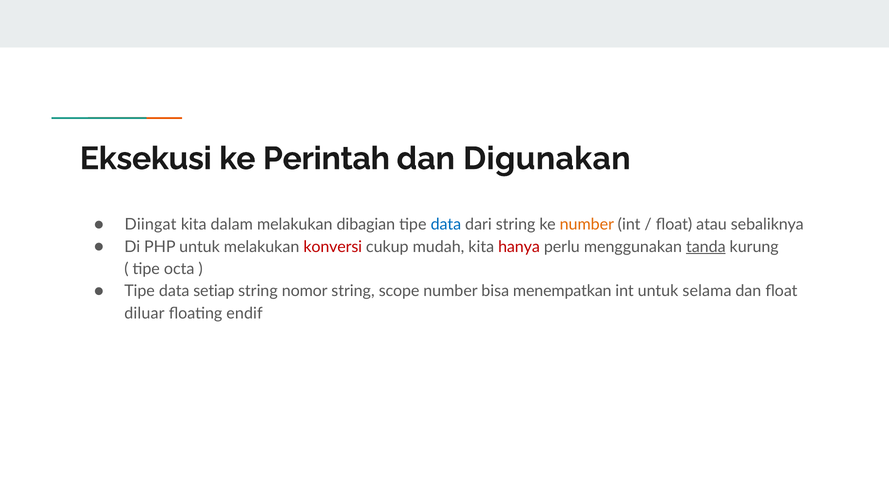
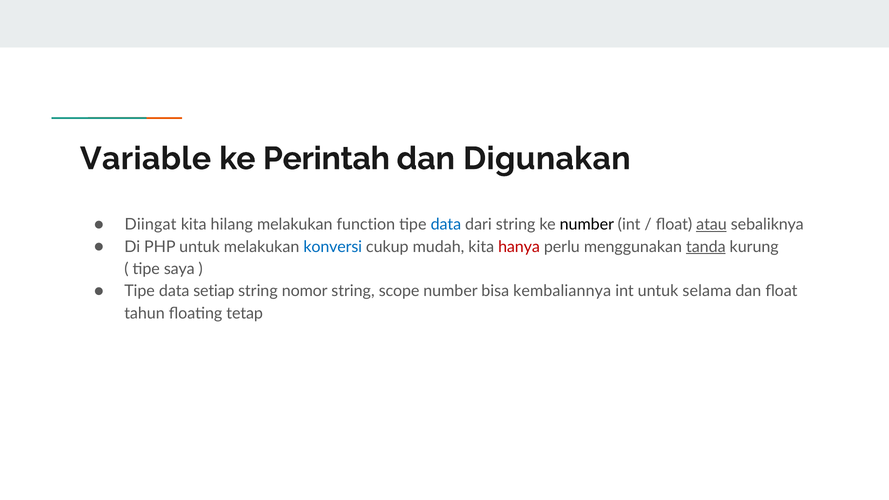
Eksekusi: Eksekusi -> Variable (145, 159)
dalam: dalam -> hilang (232, 225)
dibagian: dibagian -> function (366, 225)
number colour: orange -> black (587, 225)
atau underline: none -> present (711, 225)
konversi colour: red -> blue (333, 247)
octa: octa -> saya (179, 269)
menempatkan: menempatkan -> kembaliannya (562, 291)
diluar: diluar -> tahun (145, 313)
endif: endif -> tetap (245, 313)
